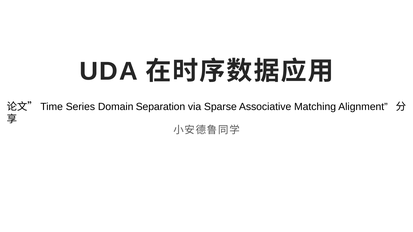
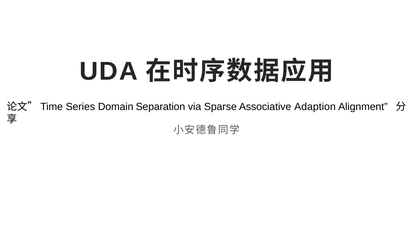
Matching: Matching -> Adaption (315, 107)
